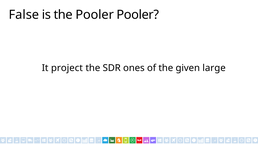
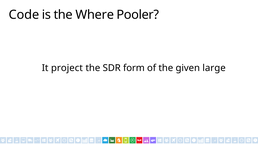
False: False -> Code (24, 15)
the Pooler: Pooler -> Where (95, 15)
ones: ones -> form (134, 68)
